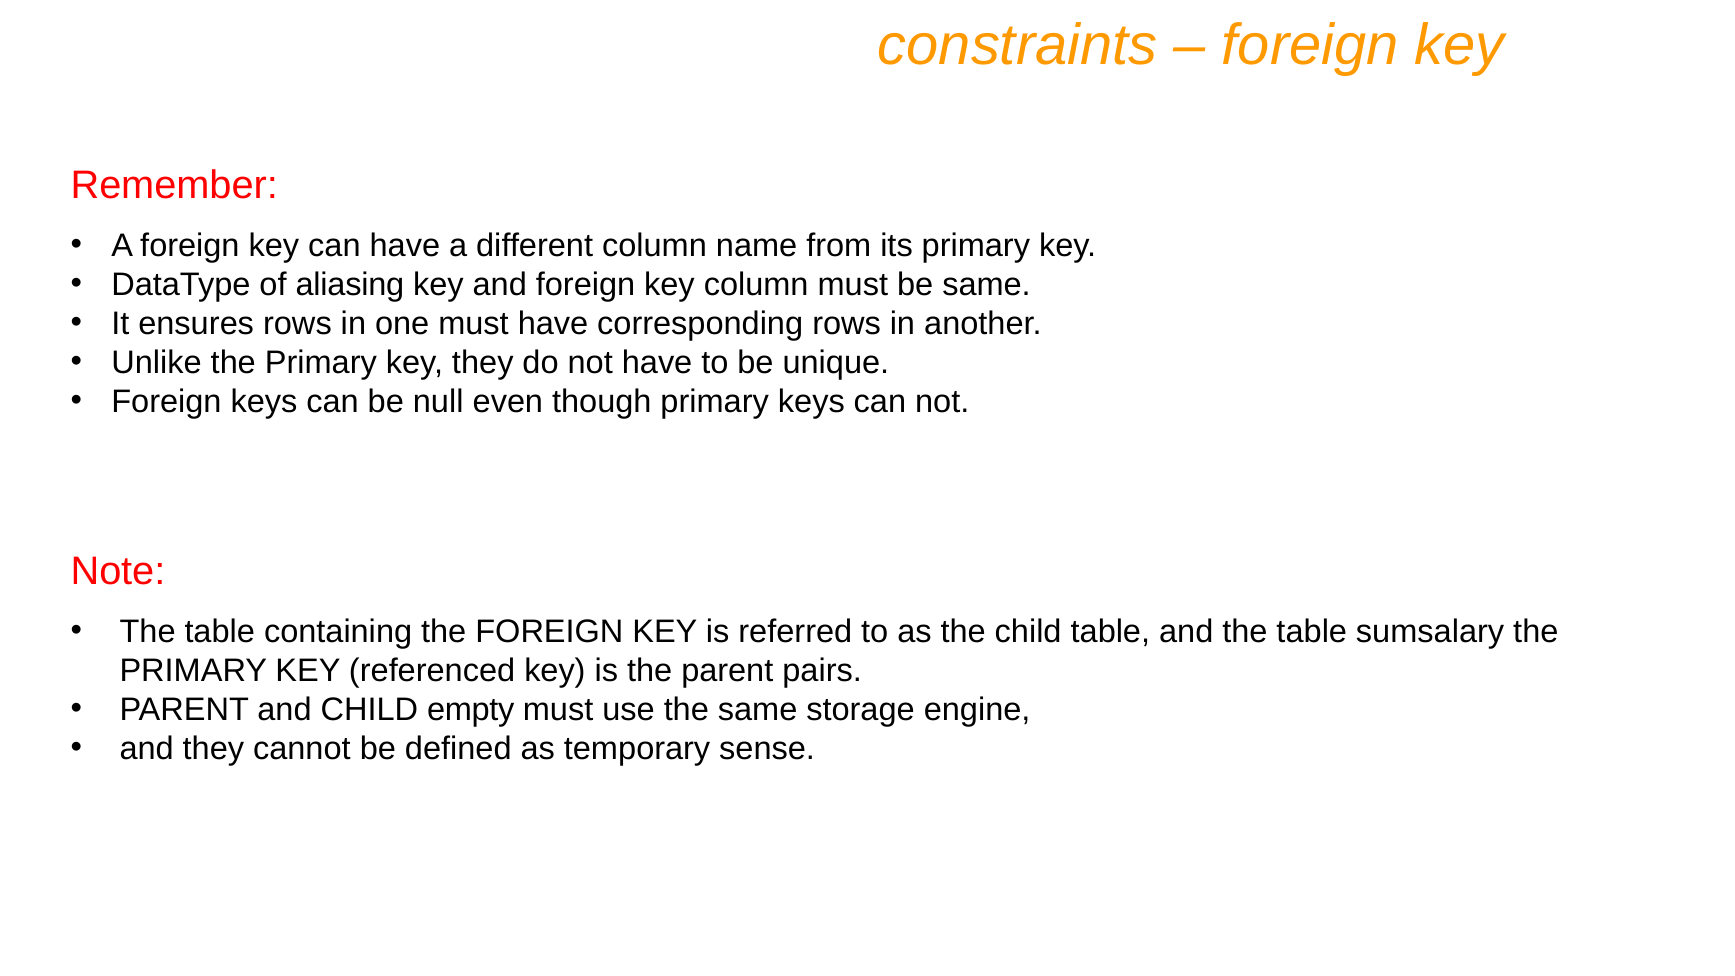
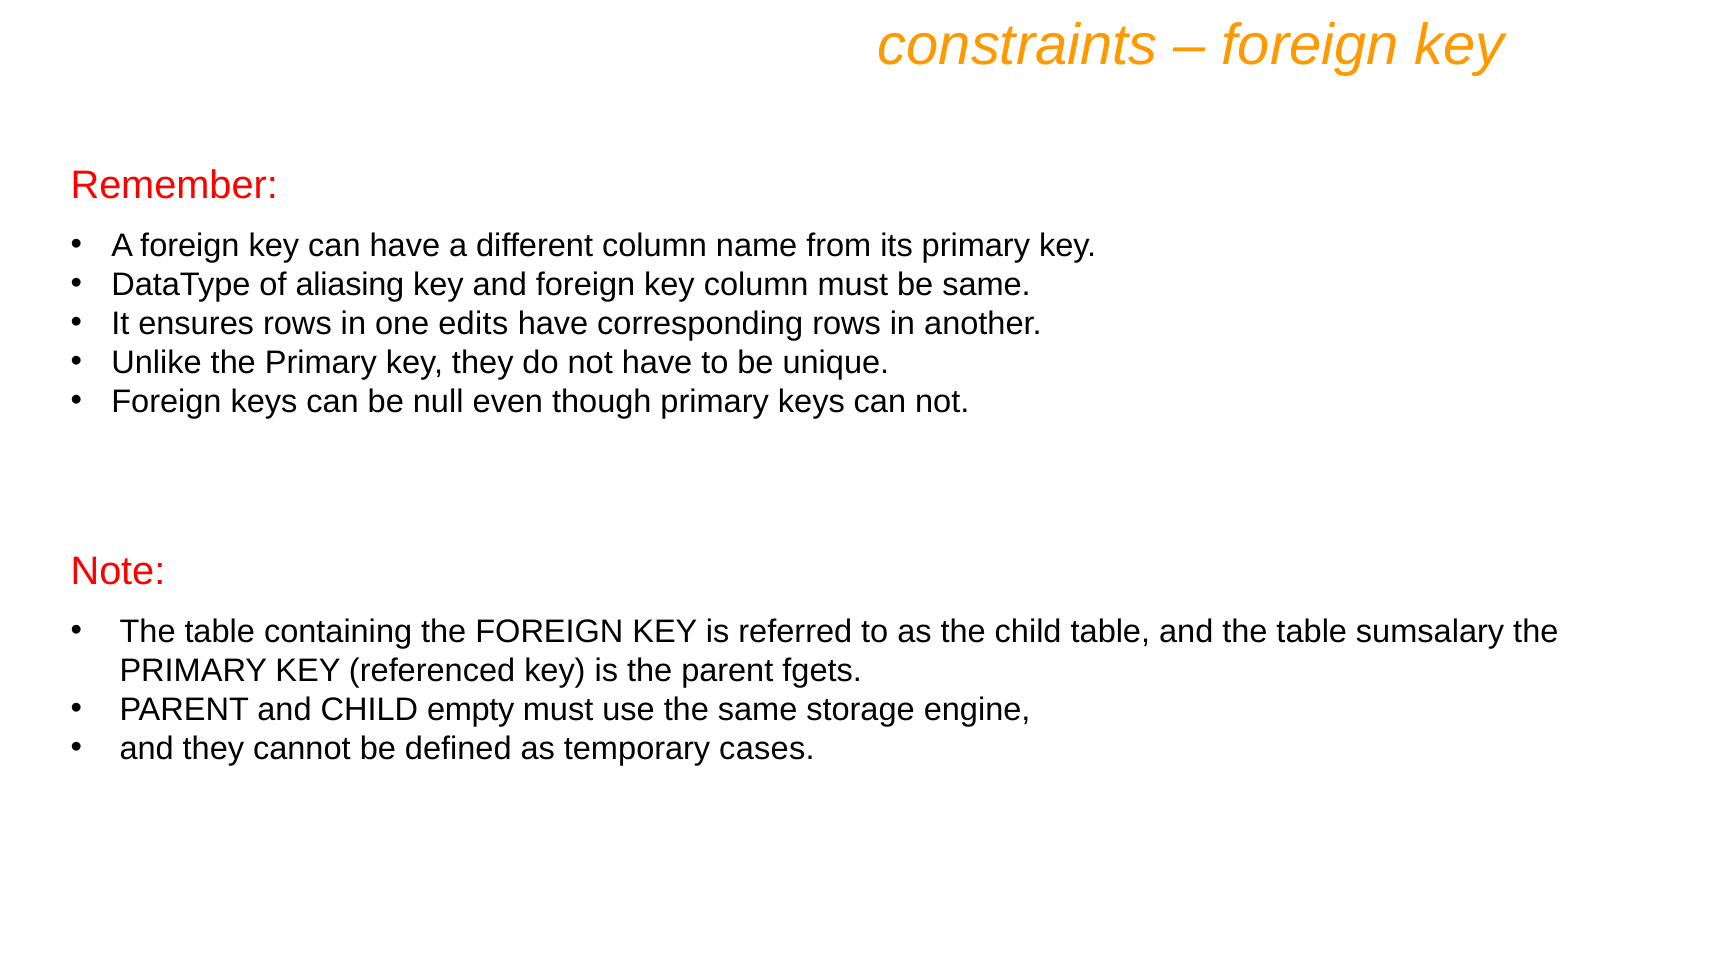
one must: must -> edits (473, 323)
pairs: pairs -> fgets (822, 671)
sense: sense -> cases (767, 749)
